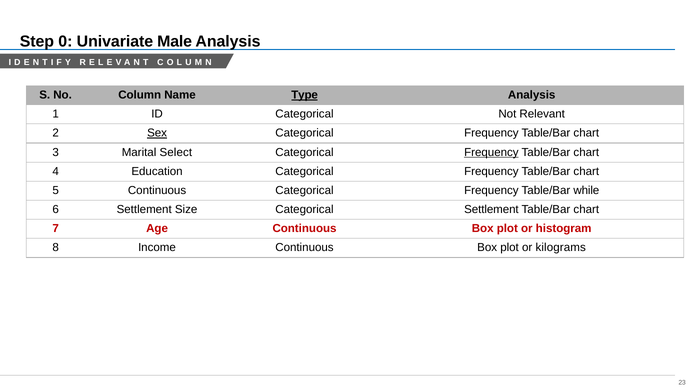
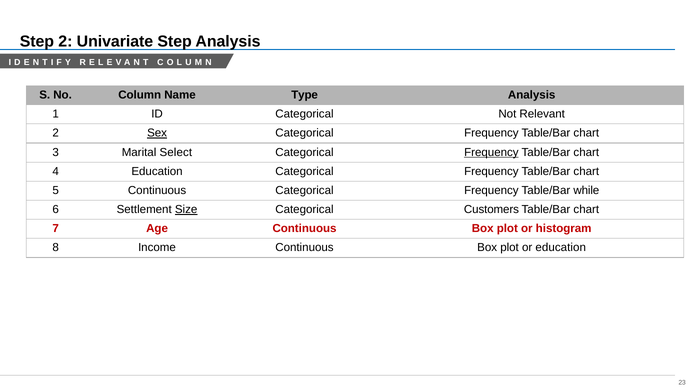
Step 0: 0 -> 2 (65, 41)
Univariate Male: Male -> Step (175, 41)
Type underline: present -> none (305, 95)
Size underline: none -> present (186, 210)
Categorical Settlement: Settlement -> Customers (491, 210)
or kilograms: kilograms -> education (561, 248)
